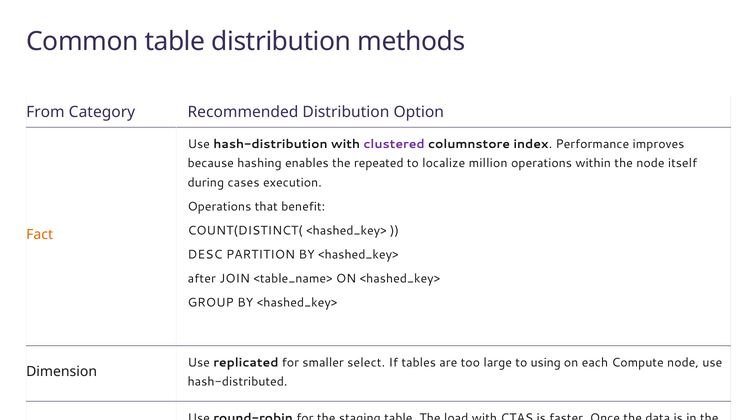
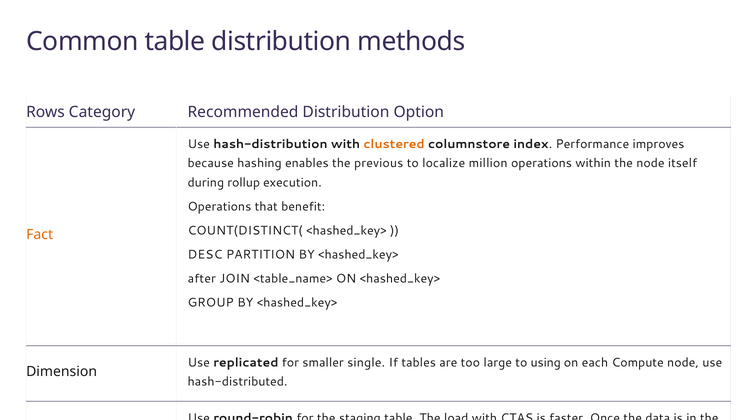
From: From -> Rows (45, 112)
clustered colour: purple -> orange (394, 144)
repeated: repeated -> previous (379, 163)
cases: cases -> rollup (244, 183)
select: select -> single (366, 363)
